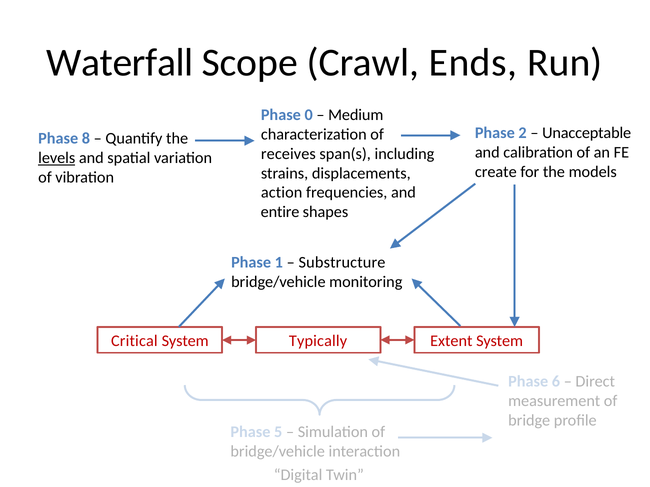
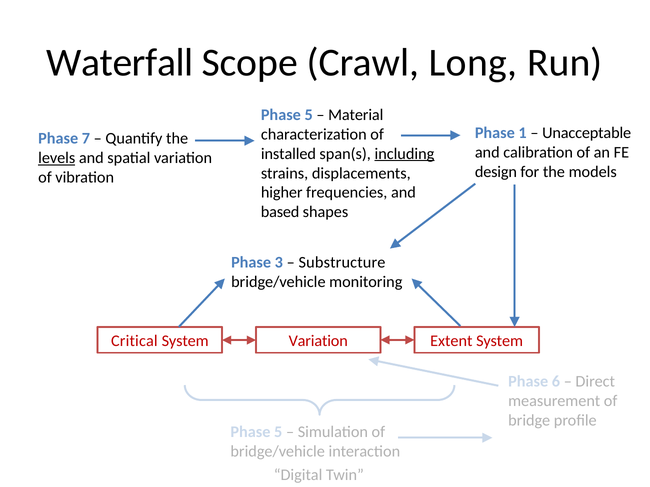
Ends: Ends -> Long (473, 63)
0: 0 -> 5 (309, 115)
Medium: Medium -> Material (356, 115)
2: 2 -> 1 (523, 133)
8: 8 -> 7 (86, 139)
receives: receives -> installed (288, 154)
including underline: none -> present (404, 154)
create: create -> design (496, 172)
action: action -> higher (282, 193)
entire: entire -> based (280, 212)
1: 1 -> 3 (279, 263)
System Typically: Typically -> Variation (318, 341)
